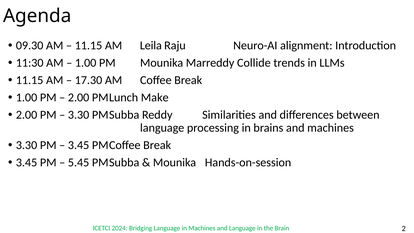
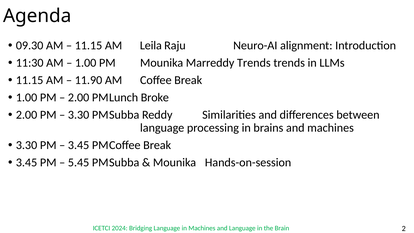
Marreddy Collide: Collide -> Trends (254, 63)
17.30: 17.30 -> 11.90 (89, 80)
Make: Make -> Broke (155, 98)
